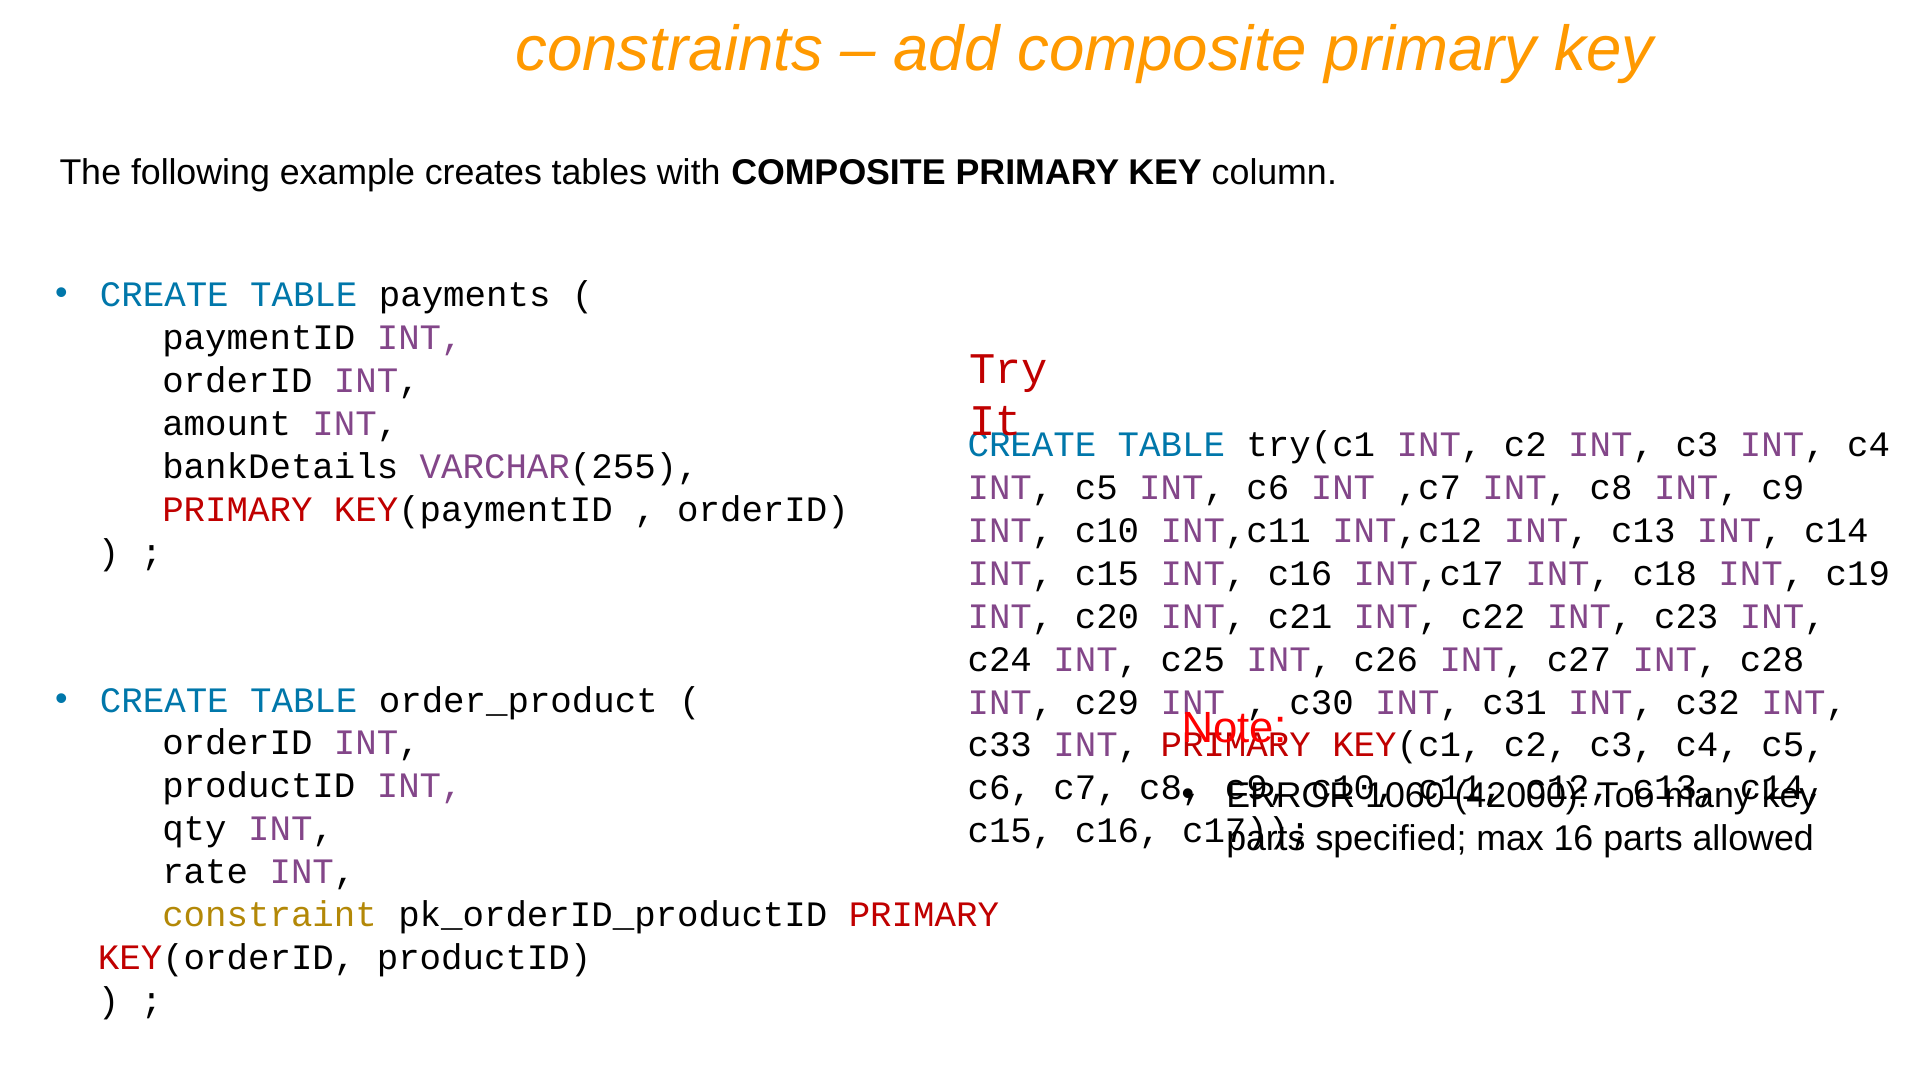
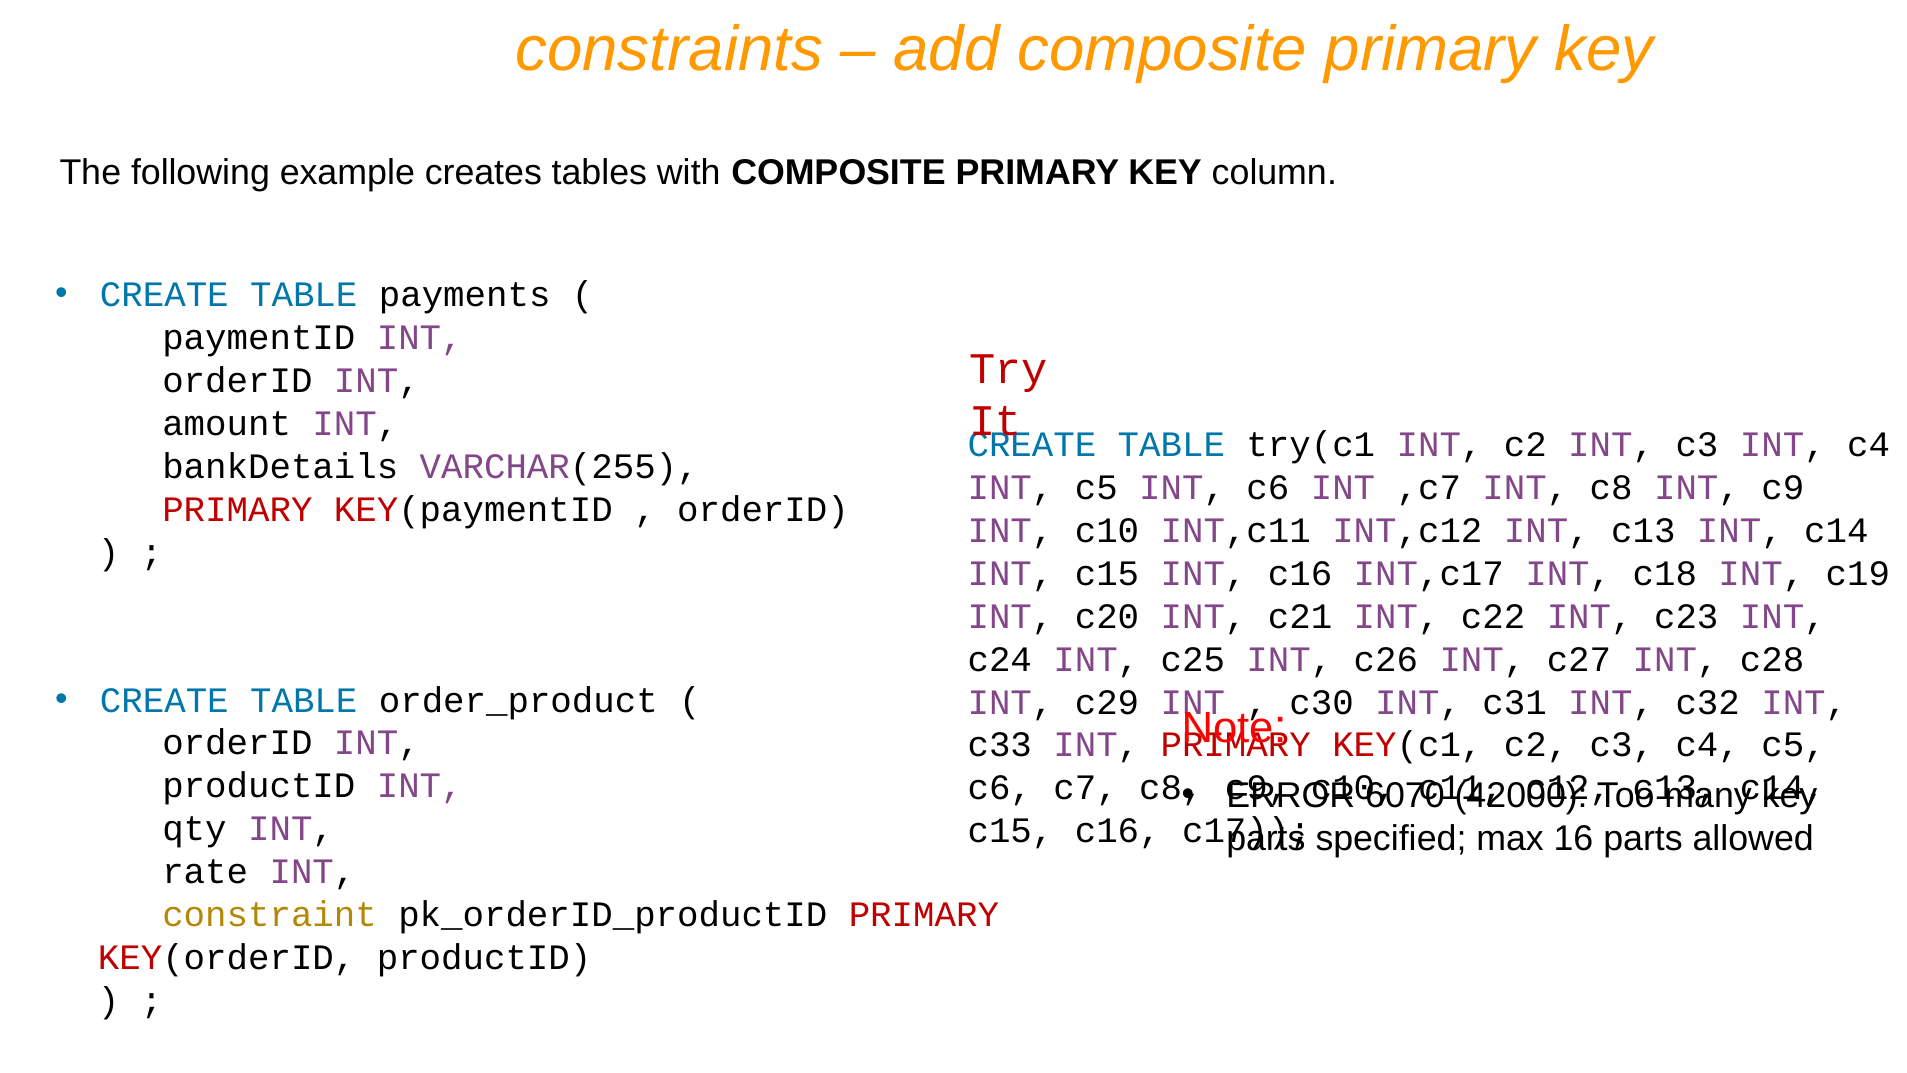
1060: 1060 -> 6070 (1405, 795)
